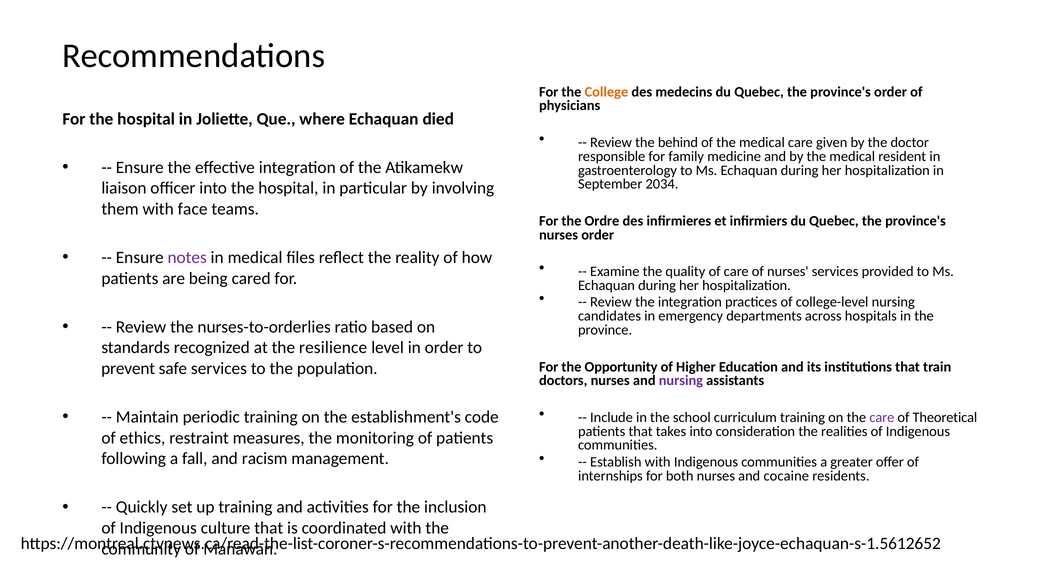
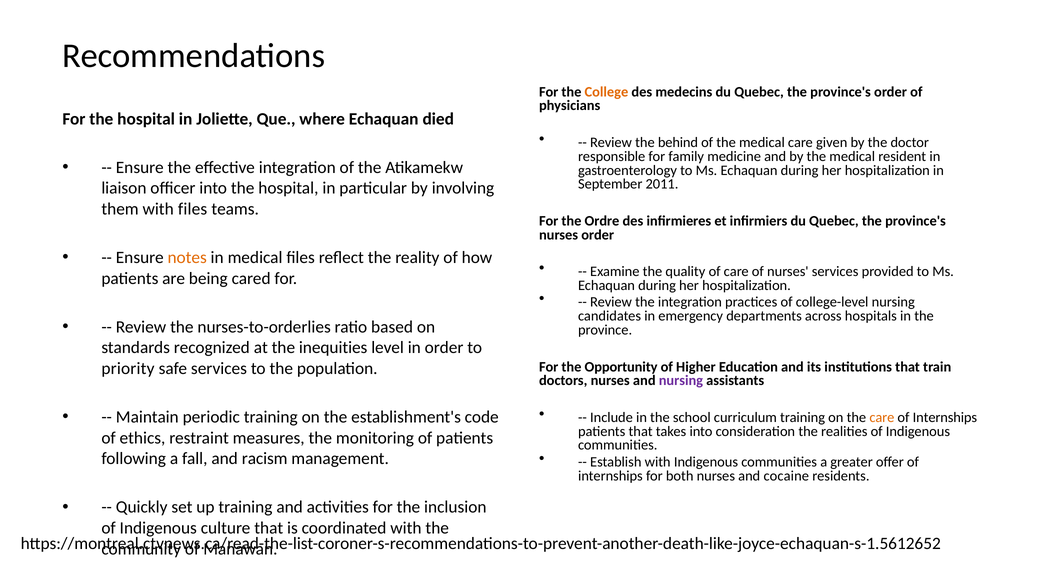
2034: 2034 -> 2011 (662, 184)
with face: face -> files (193, 209)
notes colour: purple -> orange (187, 258)
resilience: resilience -> inequities (333, 348)
prevent: prevent -> priority (128, 369)
care colour: purple -> orange (882, 417)
Theoretical: Theoretical -> Internships (945, 417)
